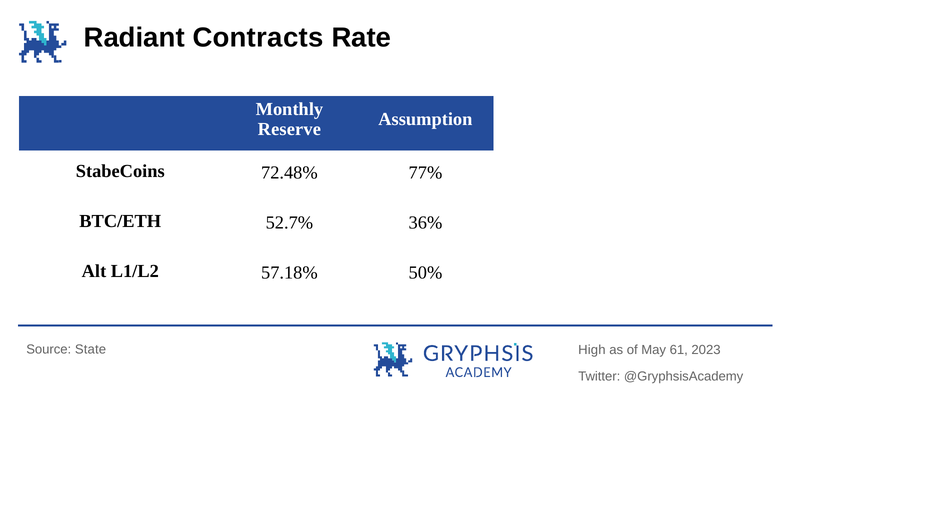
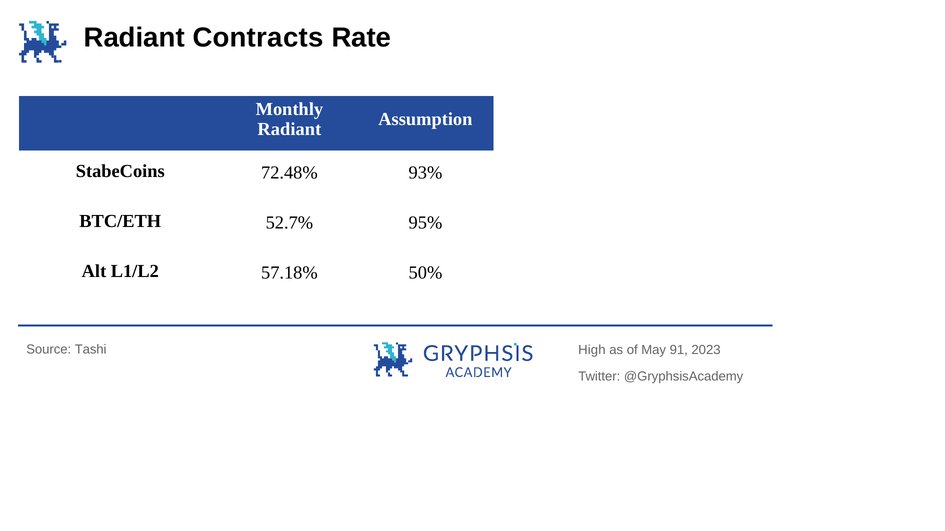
Reserve: Reserve -> Radiant (289, 129)
77%: 77% -> 93% (425, 173)
36%: 36% -> 95% (425, 223)
State: State -> Tashi (91, 350)
61: 61 -> 91 (679, 350)
